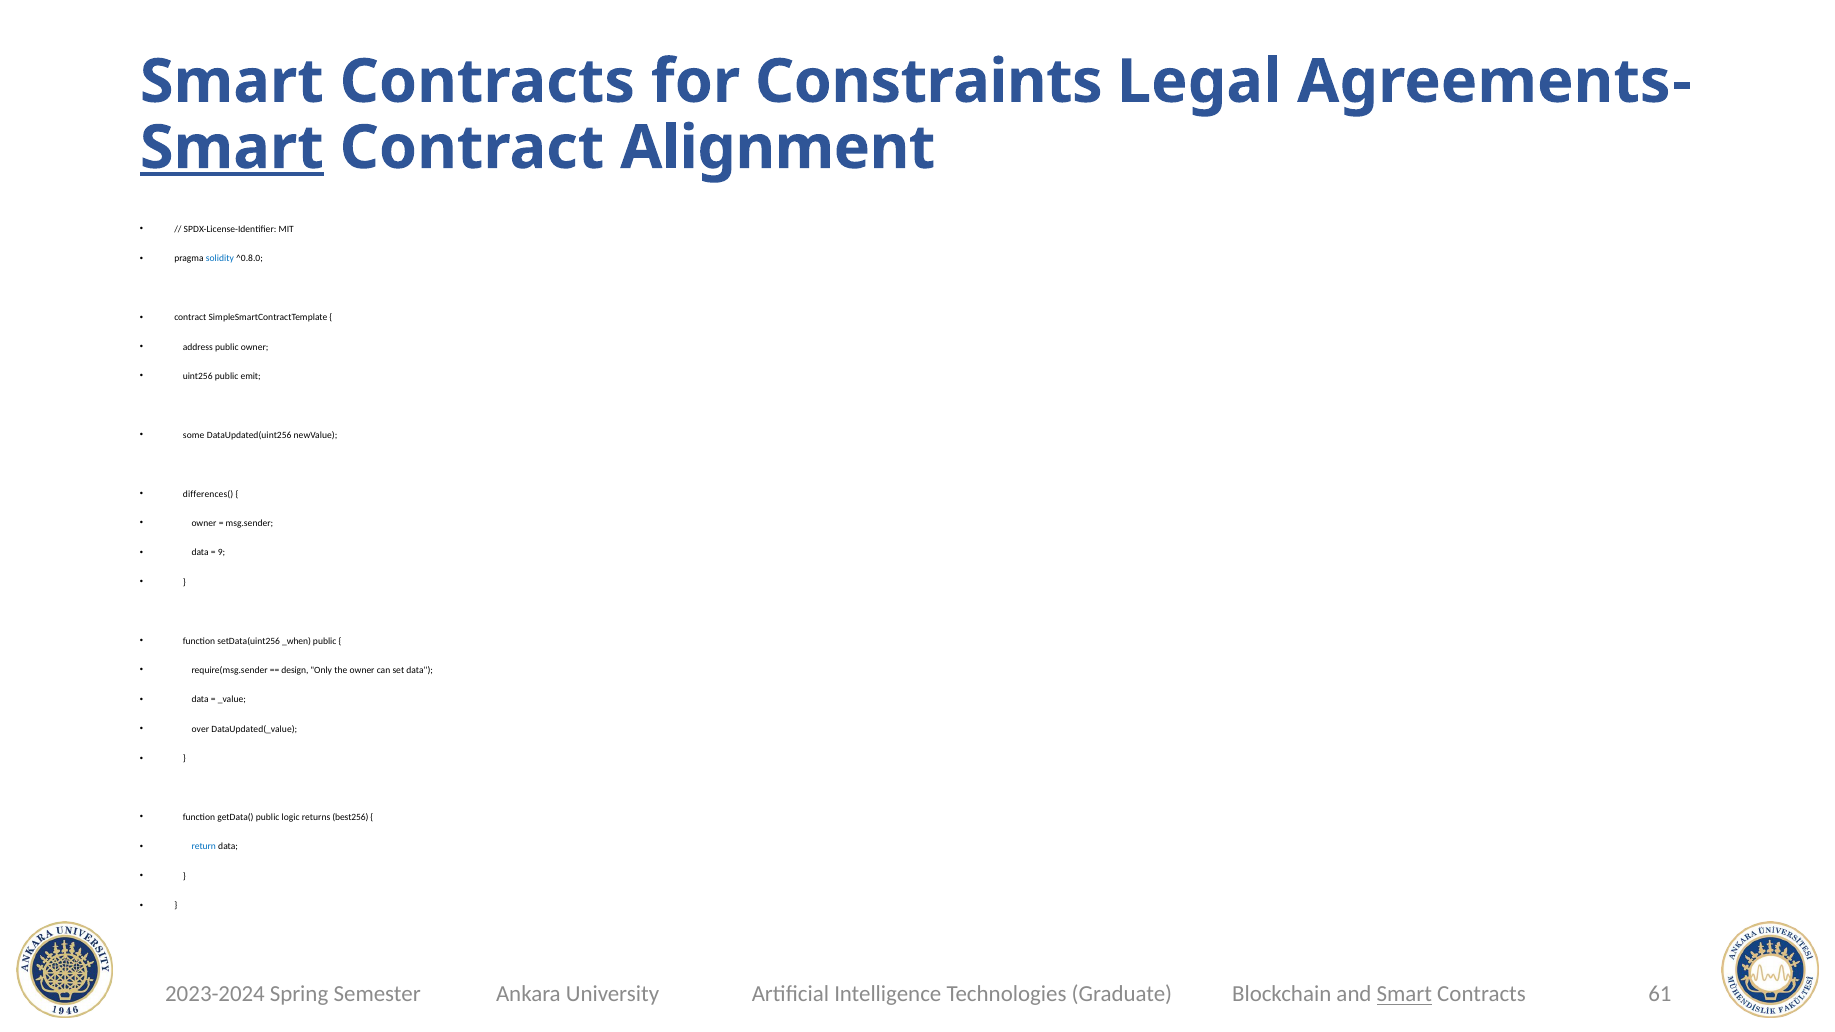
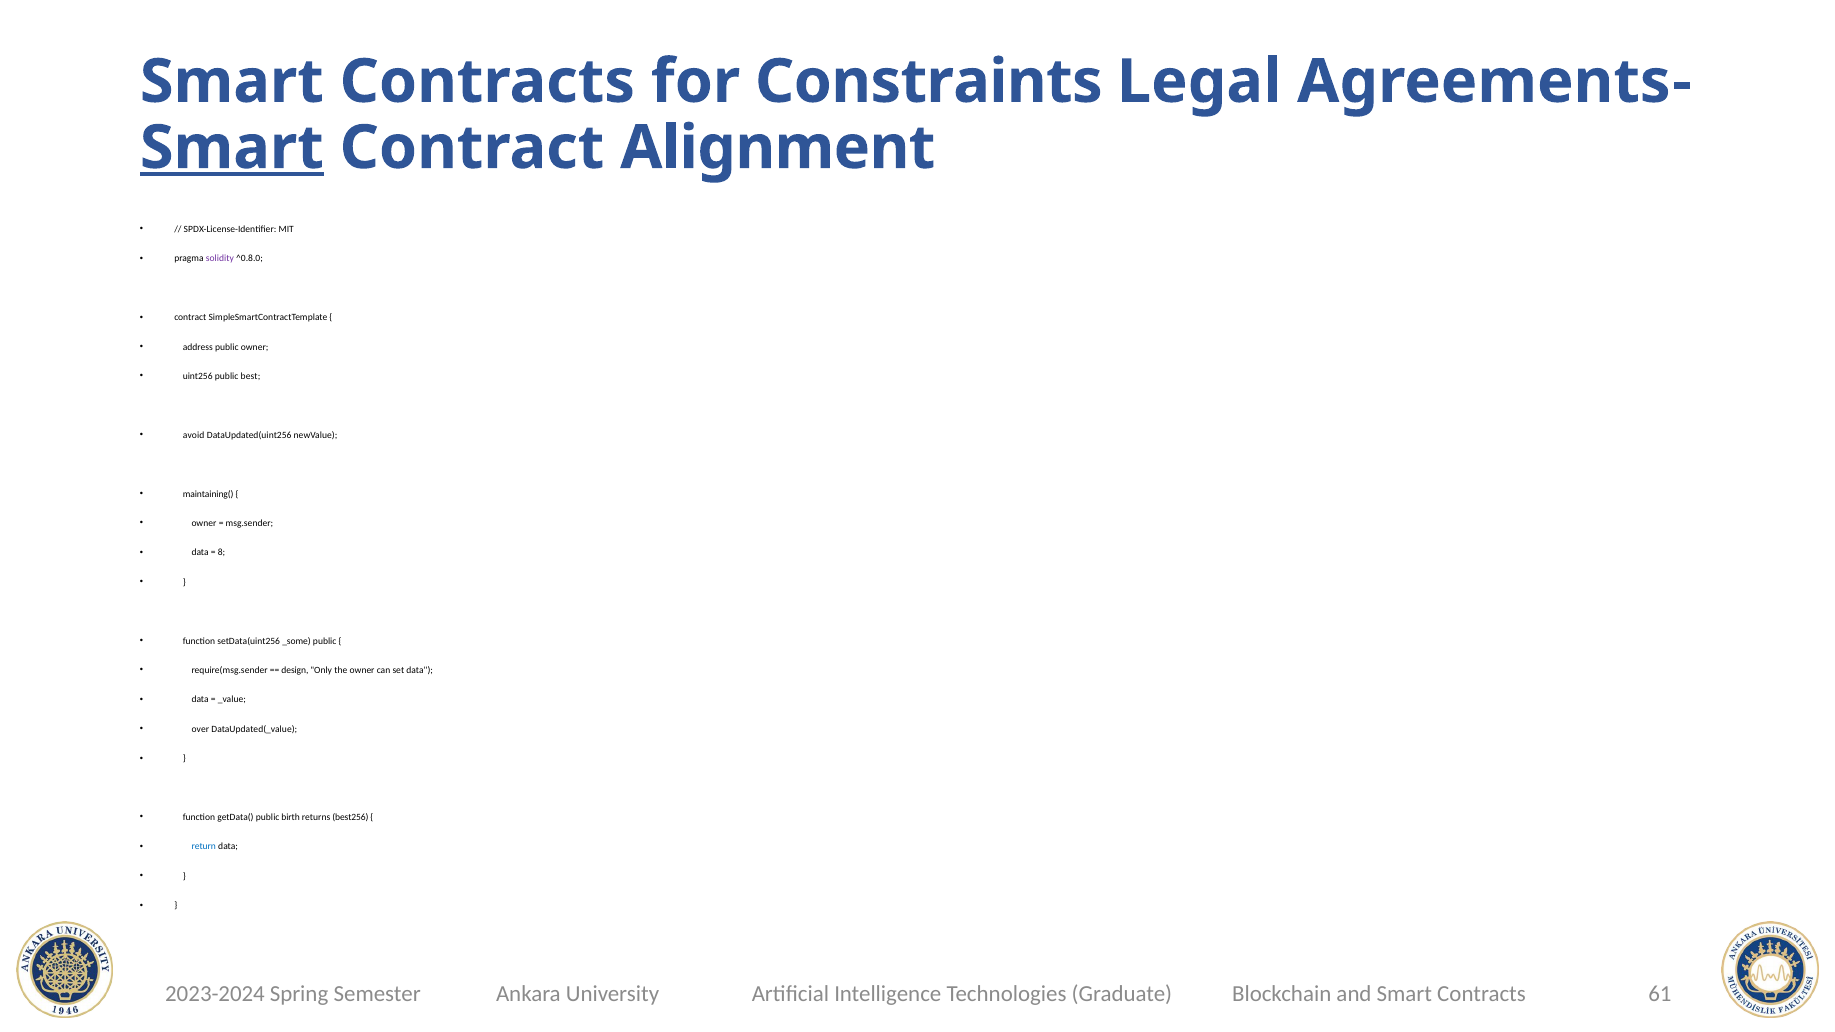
solidity colour: blue -> purple (220, 259)
emit: emit -> best (251, 376)
some: some -> avoid (194, 435)
differences(: differences( -> maintaining( (208, 494)
9: 9 -> 8 (222, 553)
_when: _when -> _some (297, 641)
logic: logic -> birth (291, 818)
Smart underline: present -> none (1404, 995)
